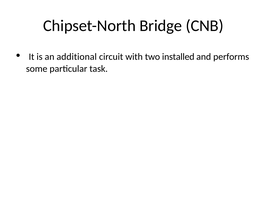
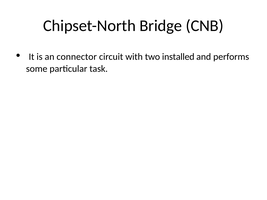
additional: additional -> connector (77, 57)
